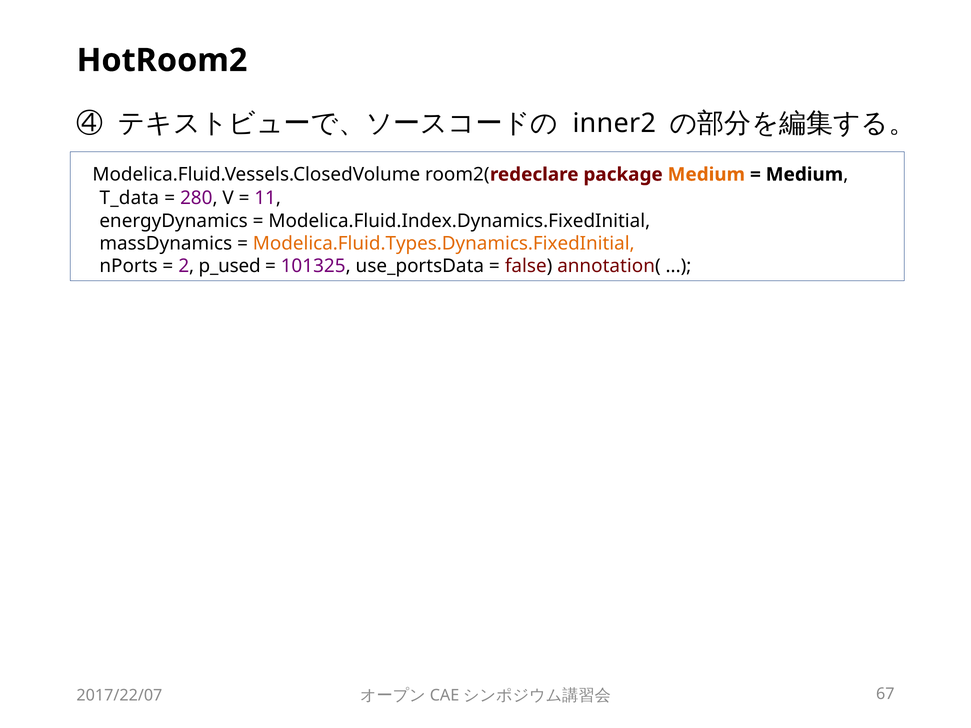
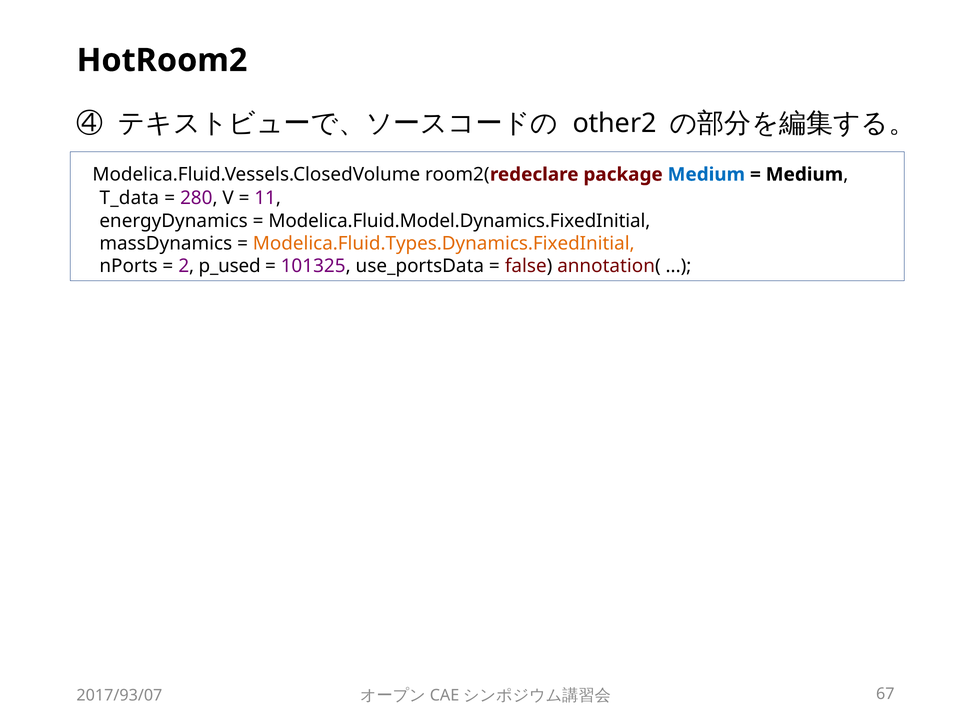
inner2: inner2 -> other2 (615, 123)
Medium colour: orange -> blue (706, 175)
Modelica.Fluid.Index.Dynamics.FixedInitial: Modelica.Fluid.Index.Dynamics.FixedInitial -> Modelica.Fluid.Model.Dynamics.FixedInitial (459, 221)
2017/22/07: 2017/22/07 -> 2017/93/07 (119, 695)
